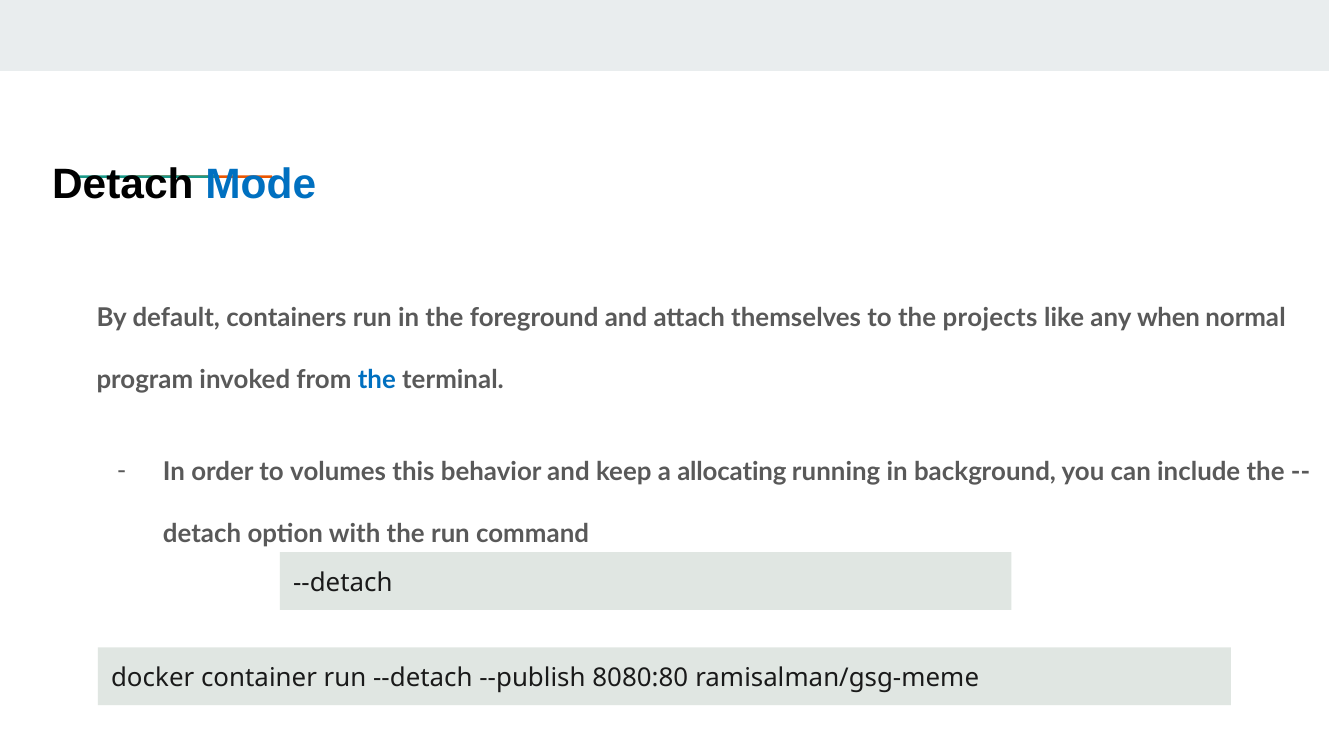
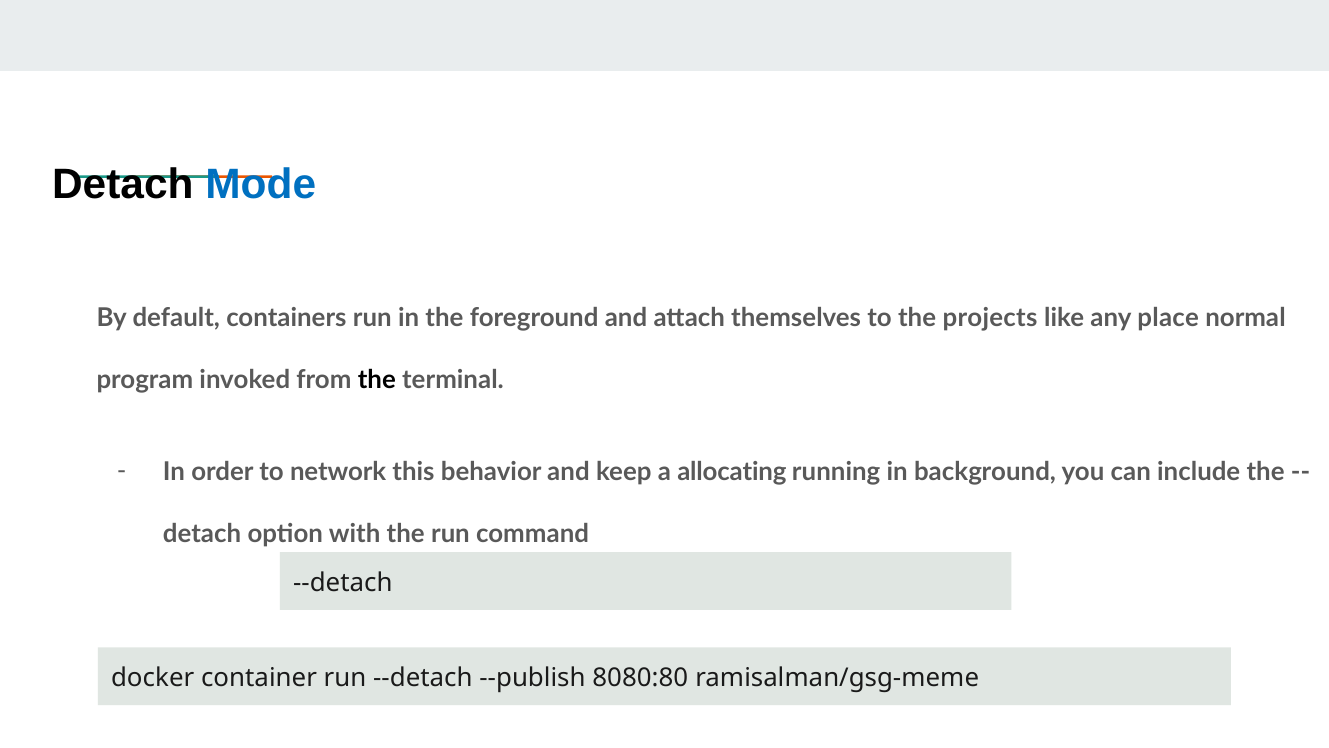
when: when -> place (1168, 318)
the colour: blue -> black (377, 380)
volumes: volumes -> network (338, 471)
